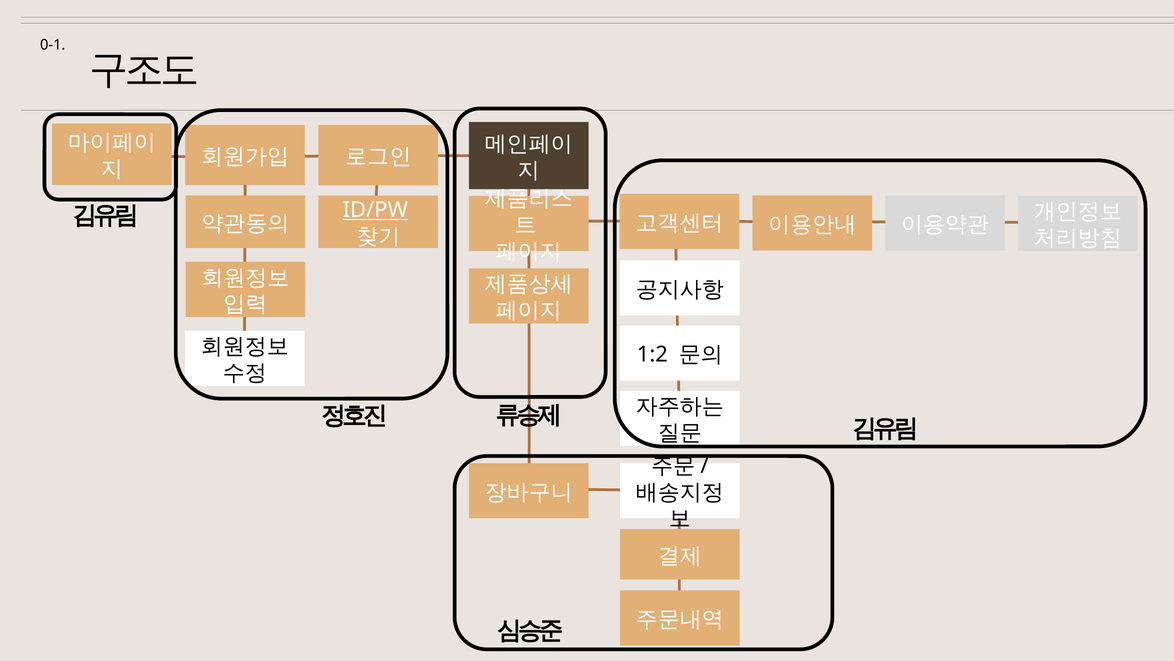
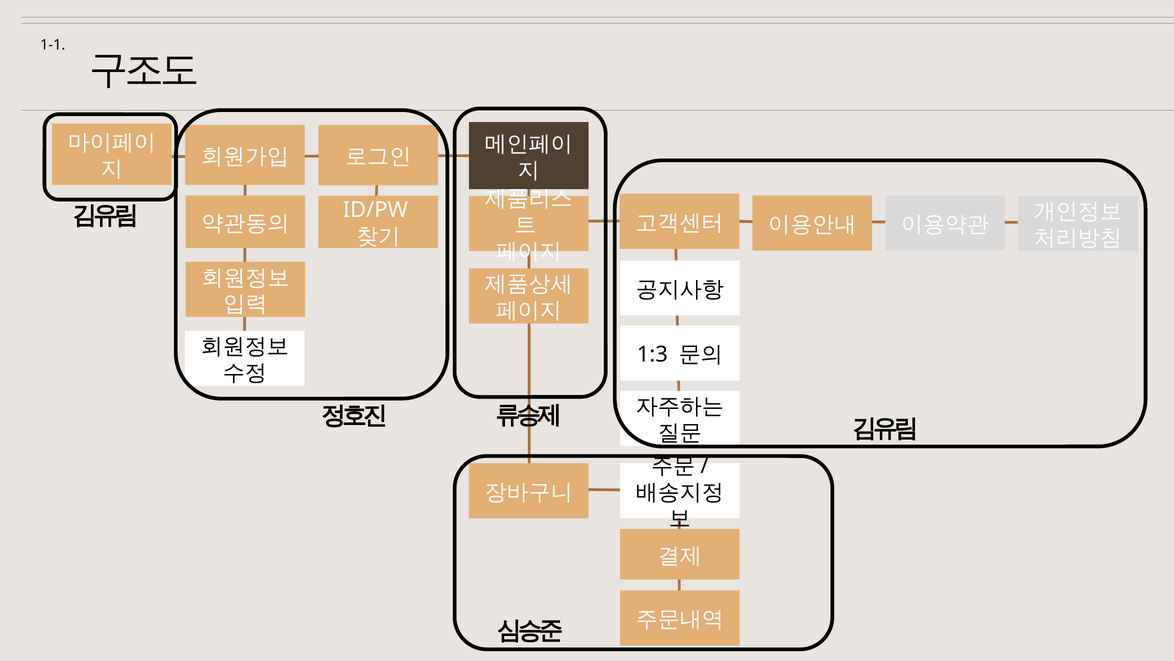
0-1: 0-1 -> 1-1 (53, 45)
ID/PW underline: present -> none (375, 210)
1:2: 1:2 -> 1:3 (652, 354)
